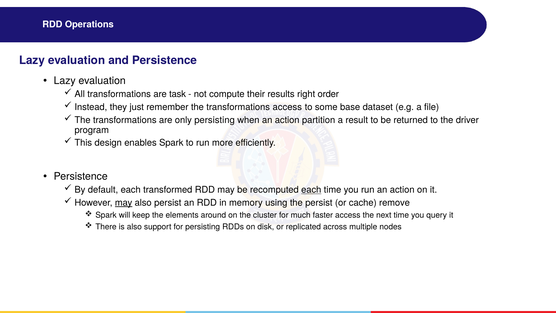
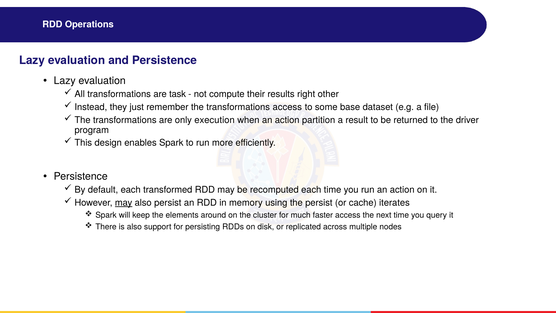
order: order -> other (328, 94)
only persisting: persisting -> execution (215, 120)
each underline: present -> none (311, 190)
remove: remove -> iterates (394, 203)
